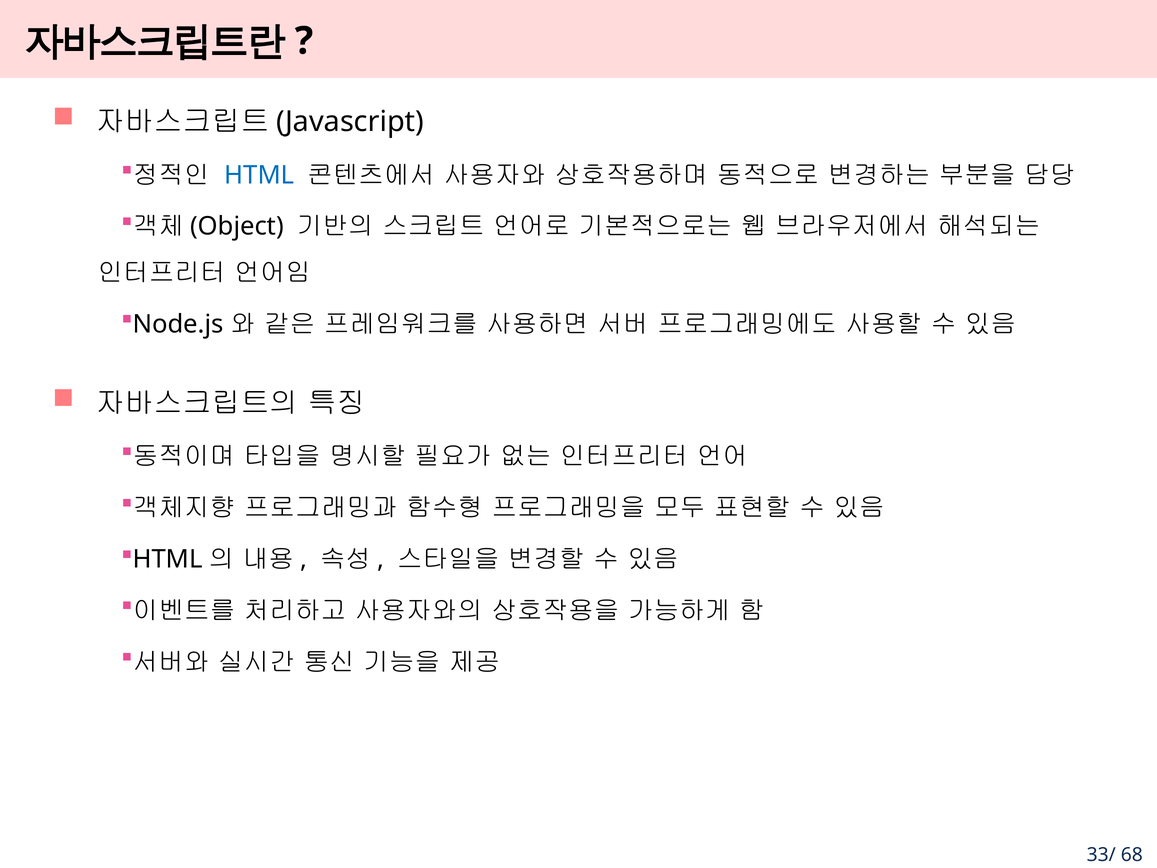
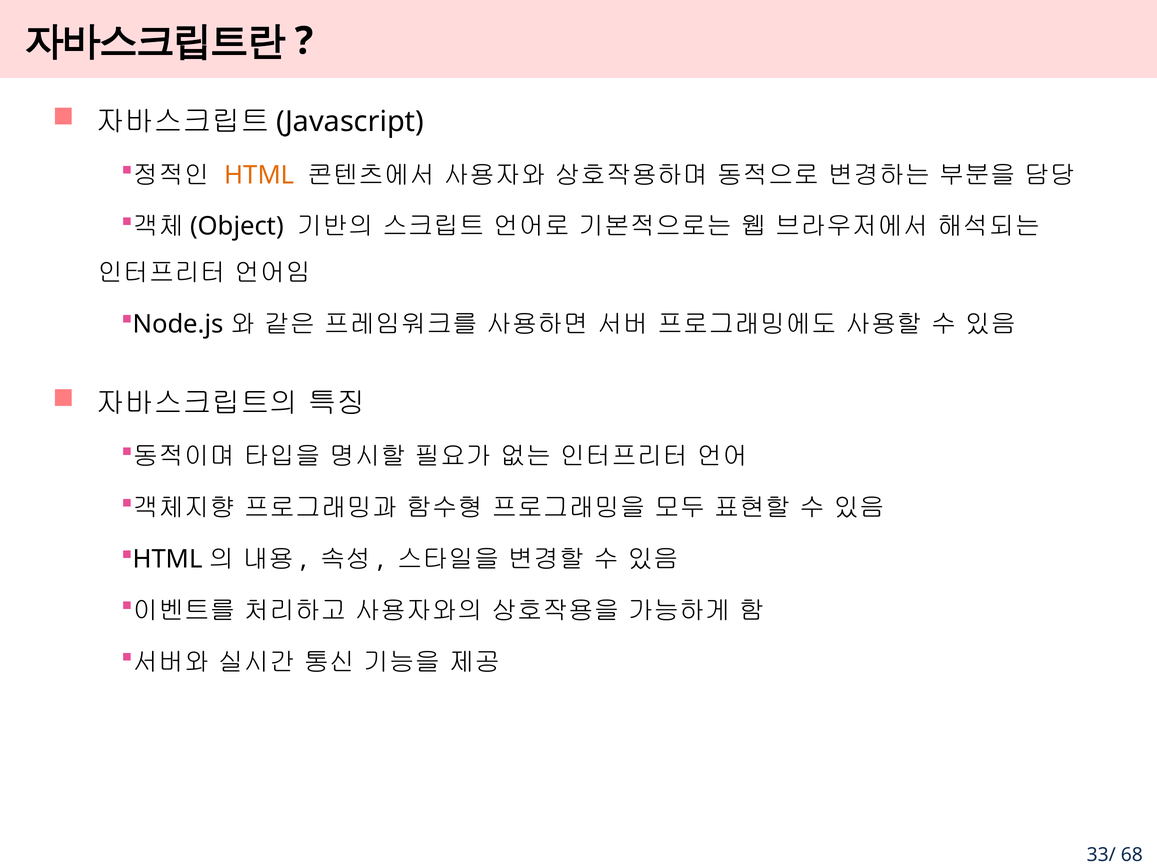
HTML colour: blue -> orange (259, 175)
